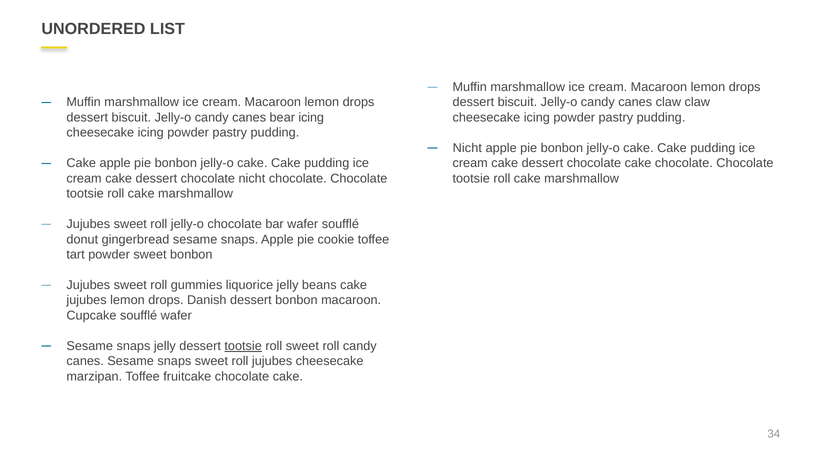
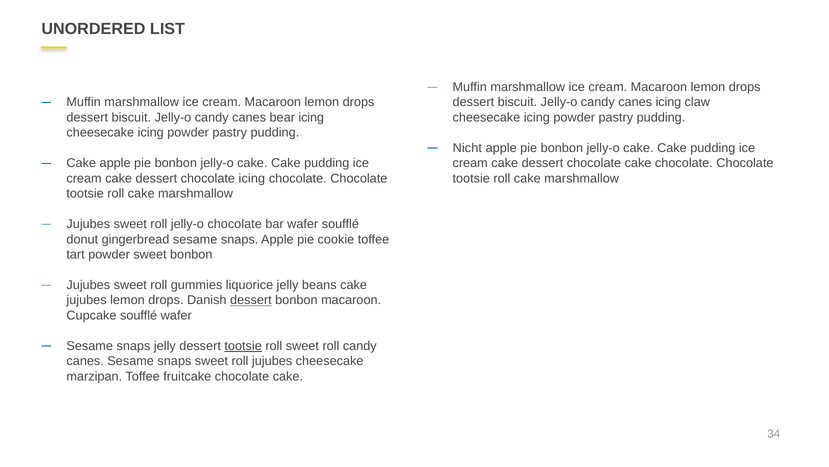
canes claw: claw -> icing (668, 102)
chocolate nicht: nicht -> icing (252, 178)
dessert underline: none -> present (251, 300)
